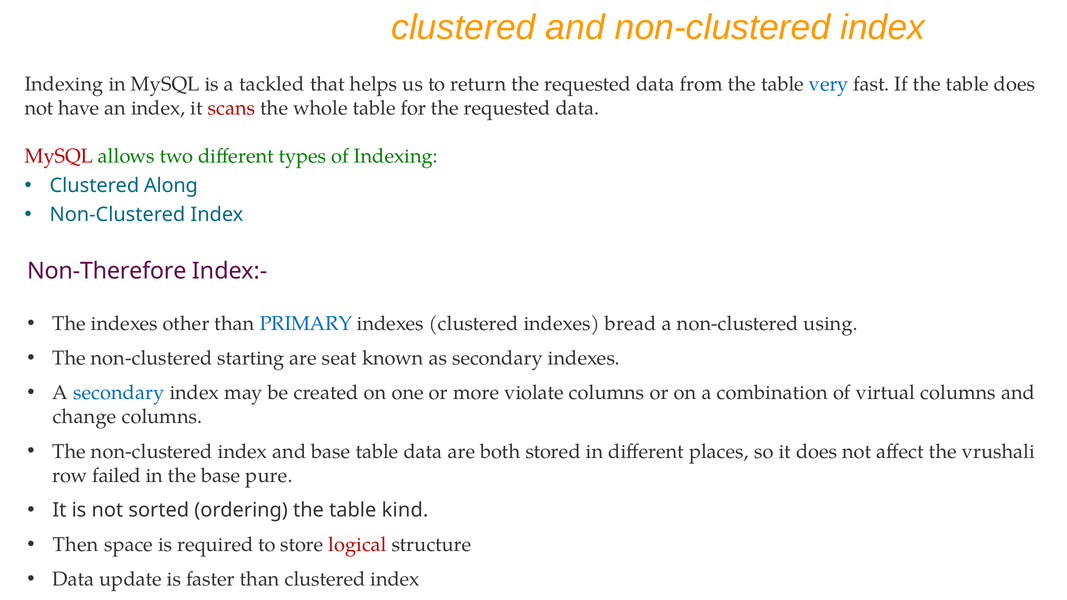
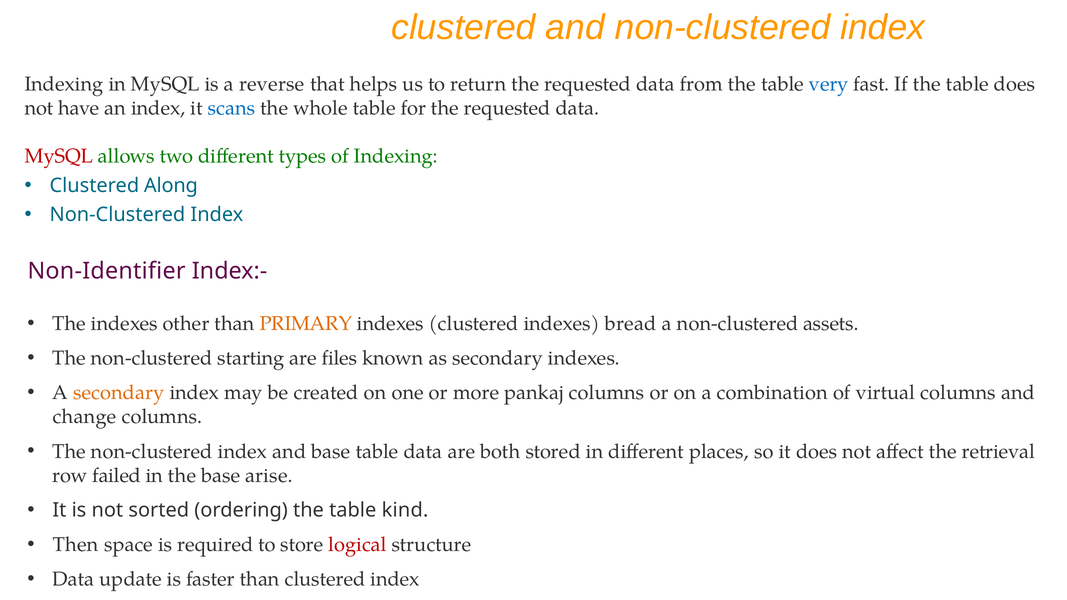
tackled: tackled -> reverse (272, 84)
scans colour: red -> blue (232, 108)
Non-Therefore: Non-Therefore -> Non-Identifier (107, 271)
PRIMARY colour: blue -> orange (306, 324)
using: using -> assets (831, 324)
seat: seat -> files (340, 358)
secondary colour: blue -> orange (119, 393)
violate: violate -> pankaj (534, 393)
vrushali: vrushali -> retrieval (998, 452)
pure: pure -> arise (269, 476)
